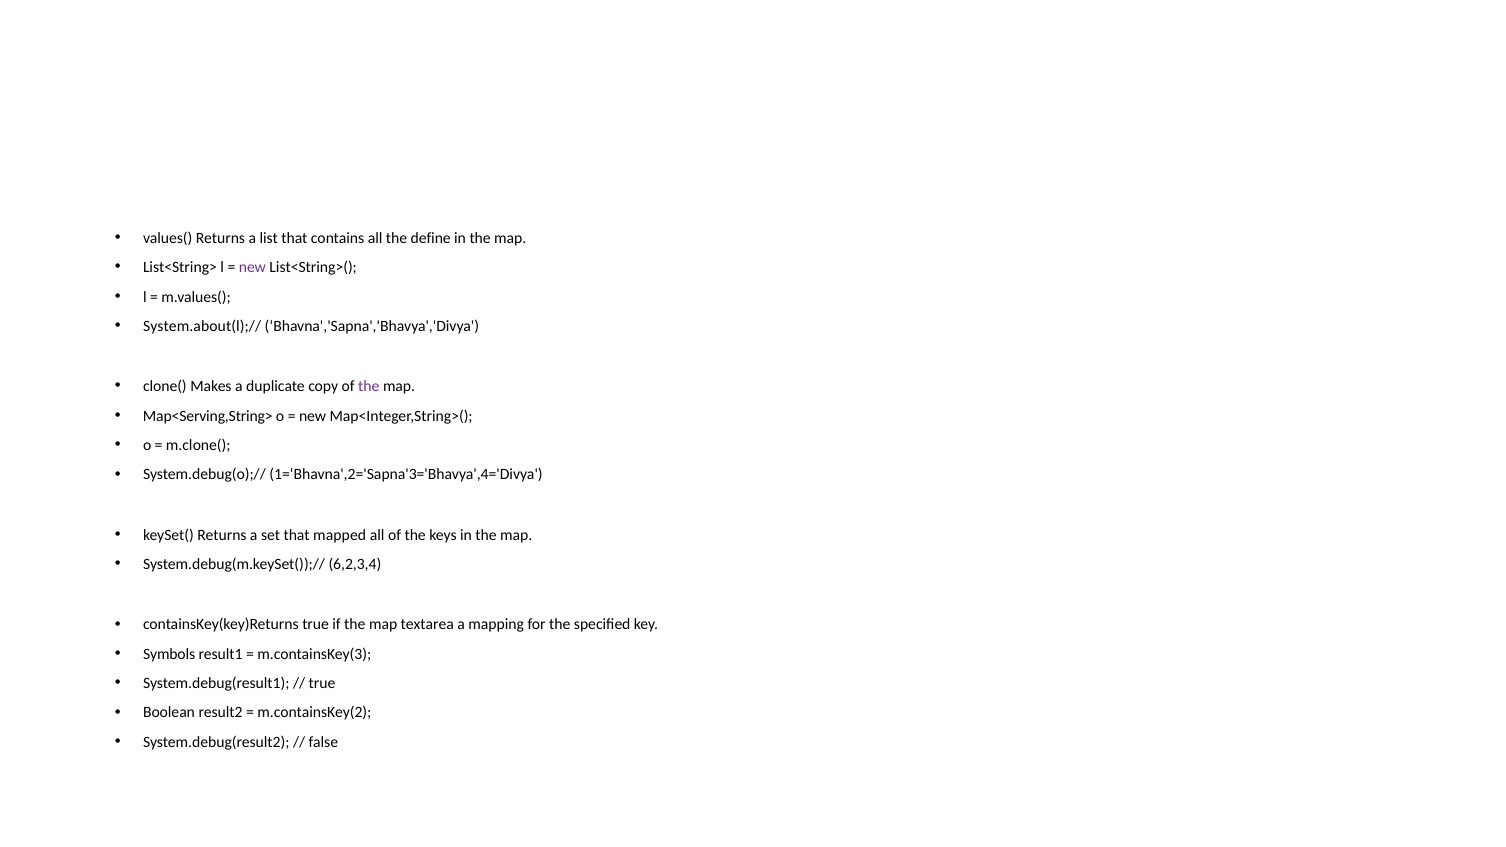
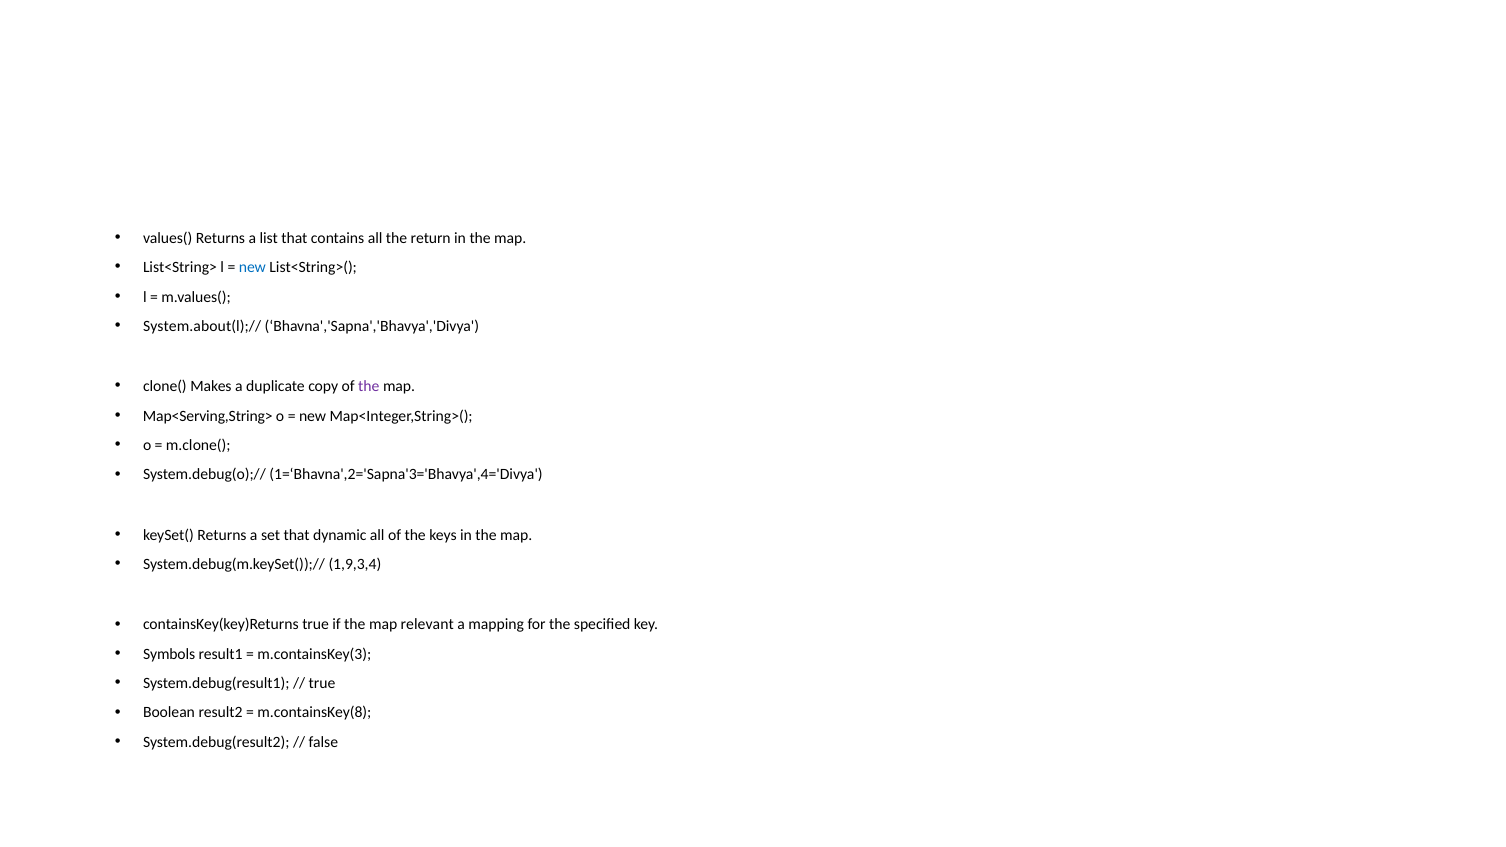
define: define -> return (431, 238)
new colour: purple -> blue (252, 268)
mapped: mapped -> dynamic (340, 535)
6,2,3,4: 6,2,3,4 -> 1,9,3,4 (355, 564)
textarea: textarea -> relevant (427, 625)
m.containsKey(2: m.containsKey(2 -> m.containsKey(8 (314, 713)
